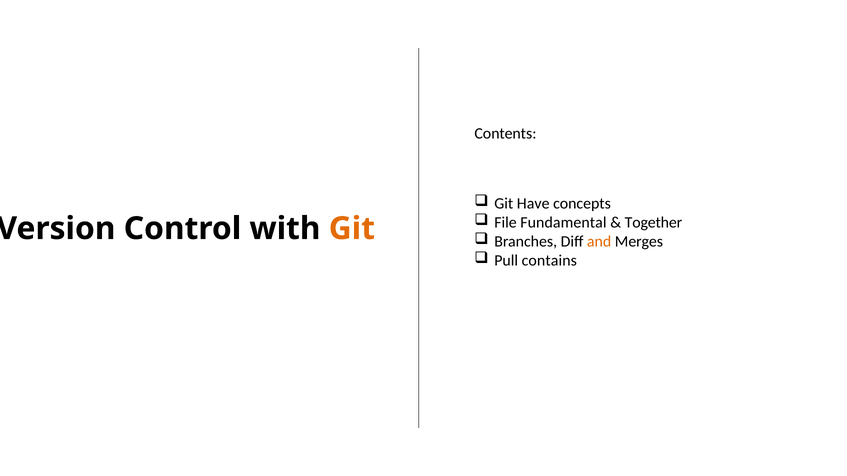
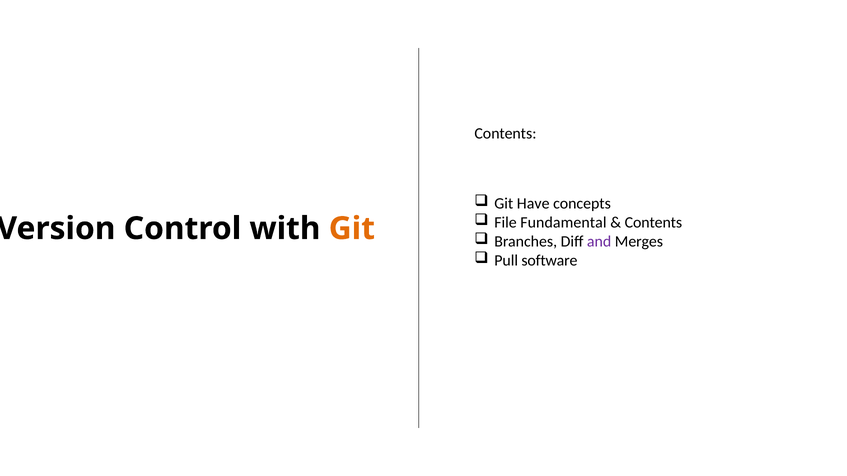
Together: Together -> Contents (653, 223)
and colour: orange -> purple (599, 242)
contains: contains -> software (549, 261)
